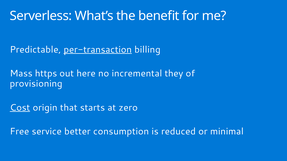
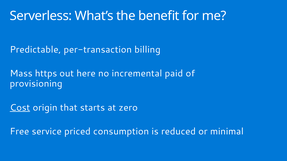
per-transaction underline: present -> none (98, 50)
they: they -> paid (174, 74)
better: better -> priced (77, 132)
